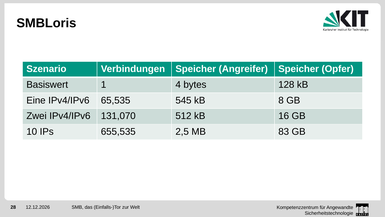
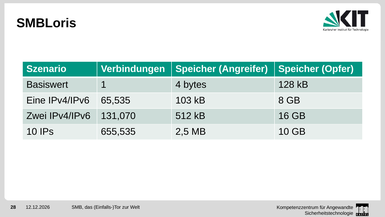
545: 545 -> 103 (183, 100)
MB 83: 83 -> 10 (284, 131)
